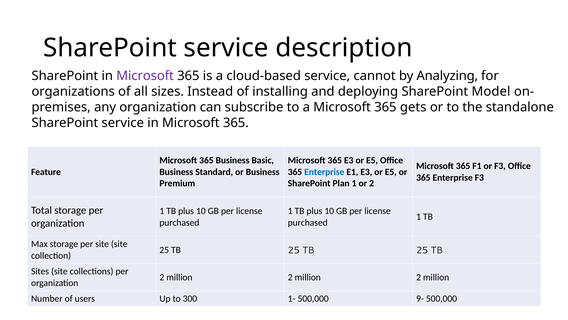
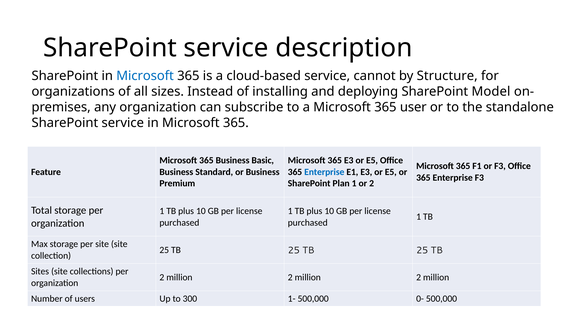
Microsoft colour: purple -> blue (145, 76)
Analyzing: Analyzing -> Structure (447, 76)
gets: gets -> user (413, 107)
9-: 9- -> 0- (420, 298)
